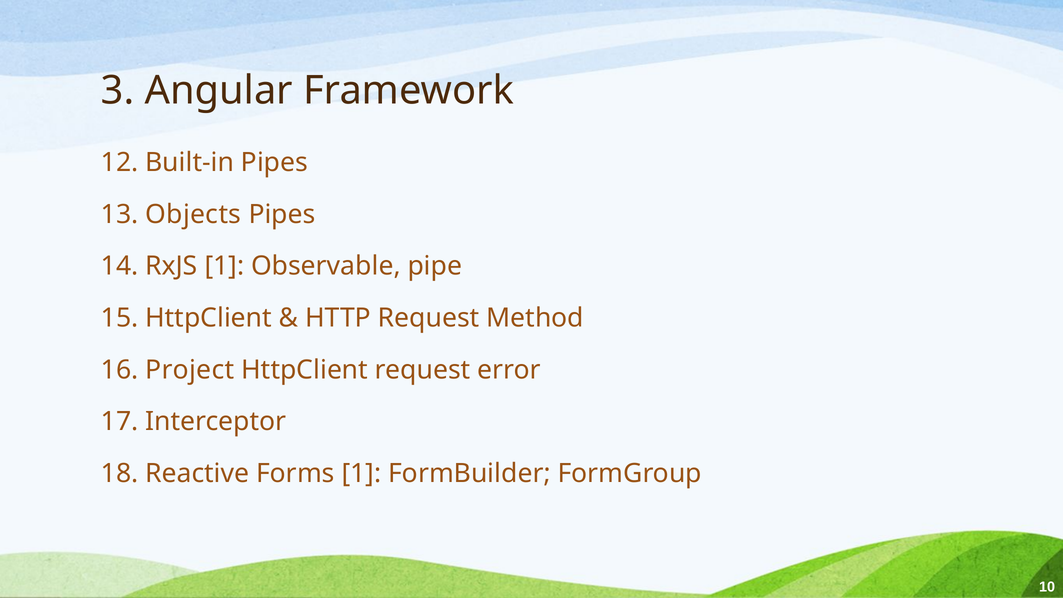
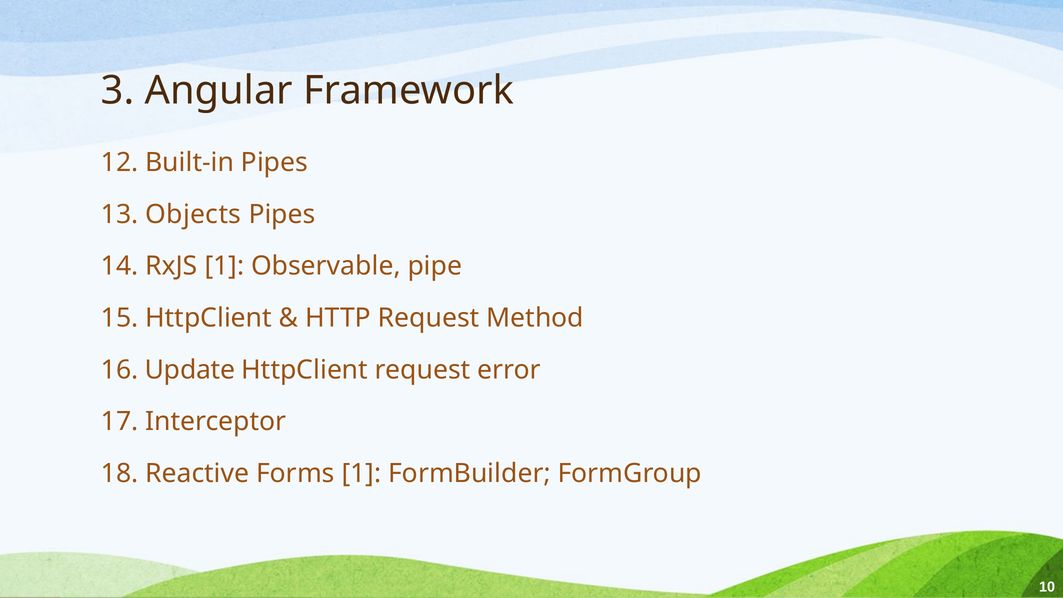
Project: Project -> Update (190, 370)
